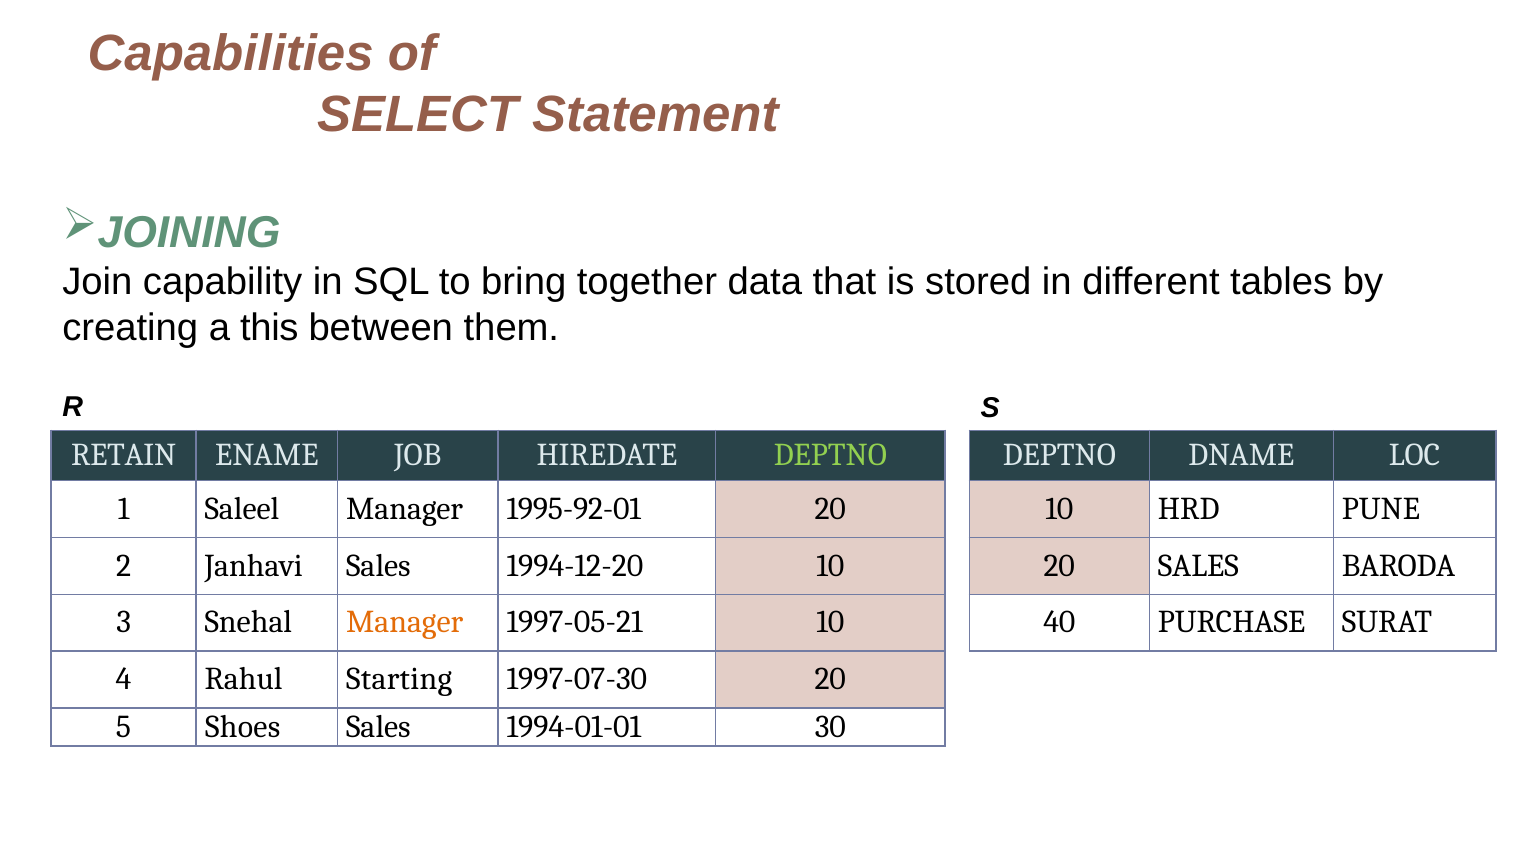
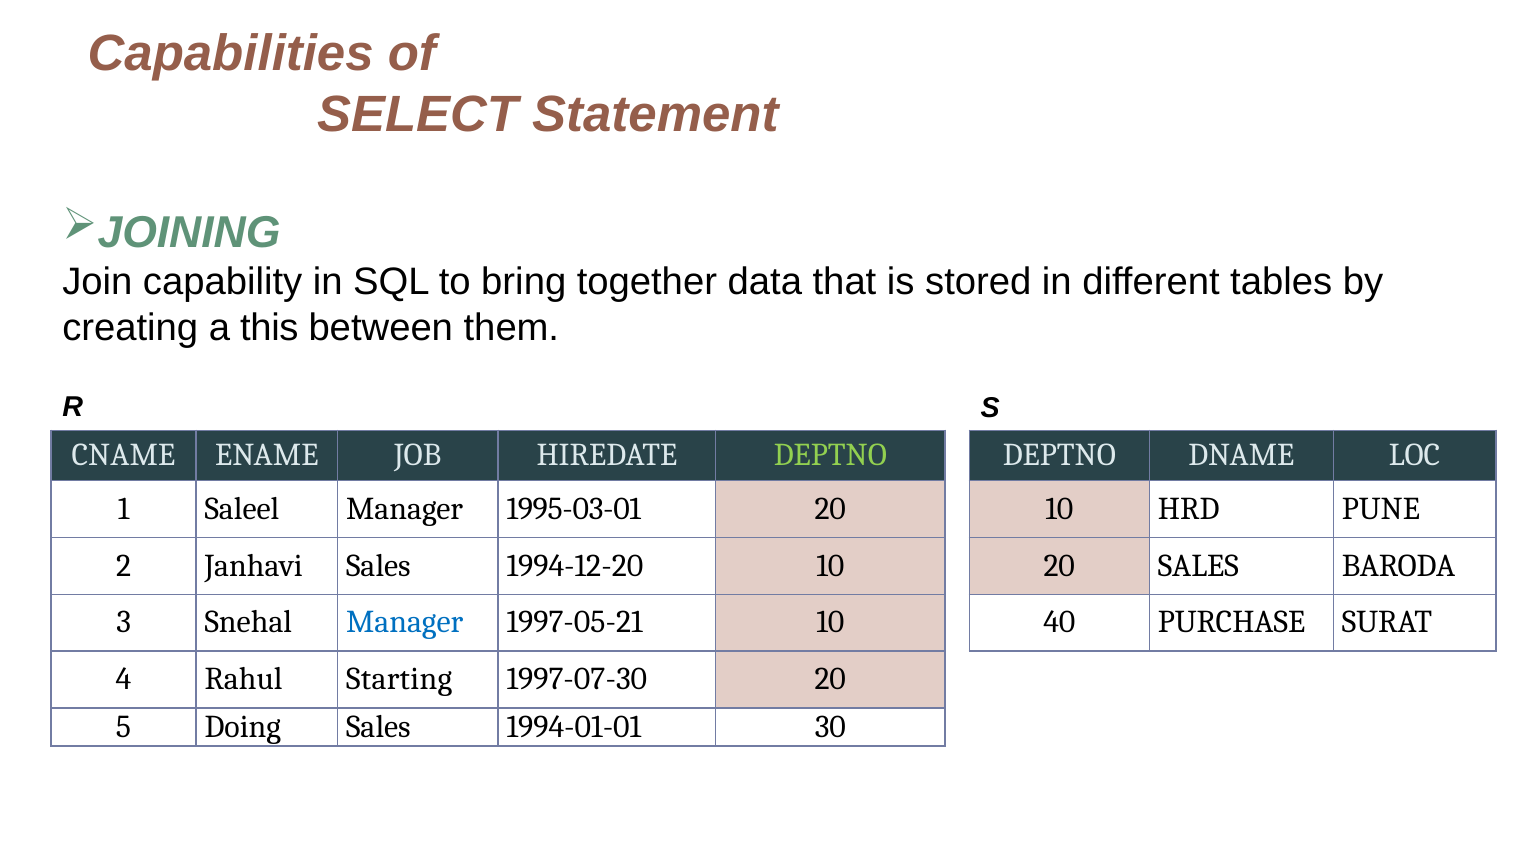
RETAIN: RETAIN -> CNAME (123, 455)
1995-92-01: 1995-92-01 -> 1995-03-01 (574, 509)
Manager colour: orange -> blue (405, 622)
Shoes: Shoes -> Doing (243, 727)
